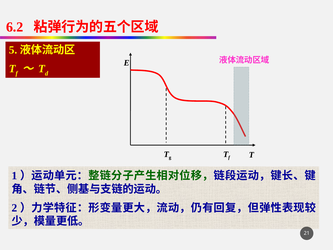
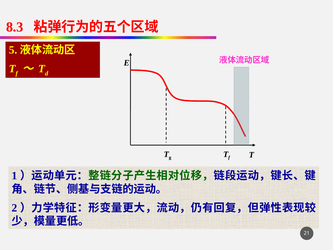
6.2: 6.2 -> 8.3 (15, 27)
